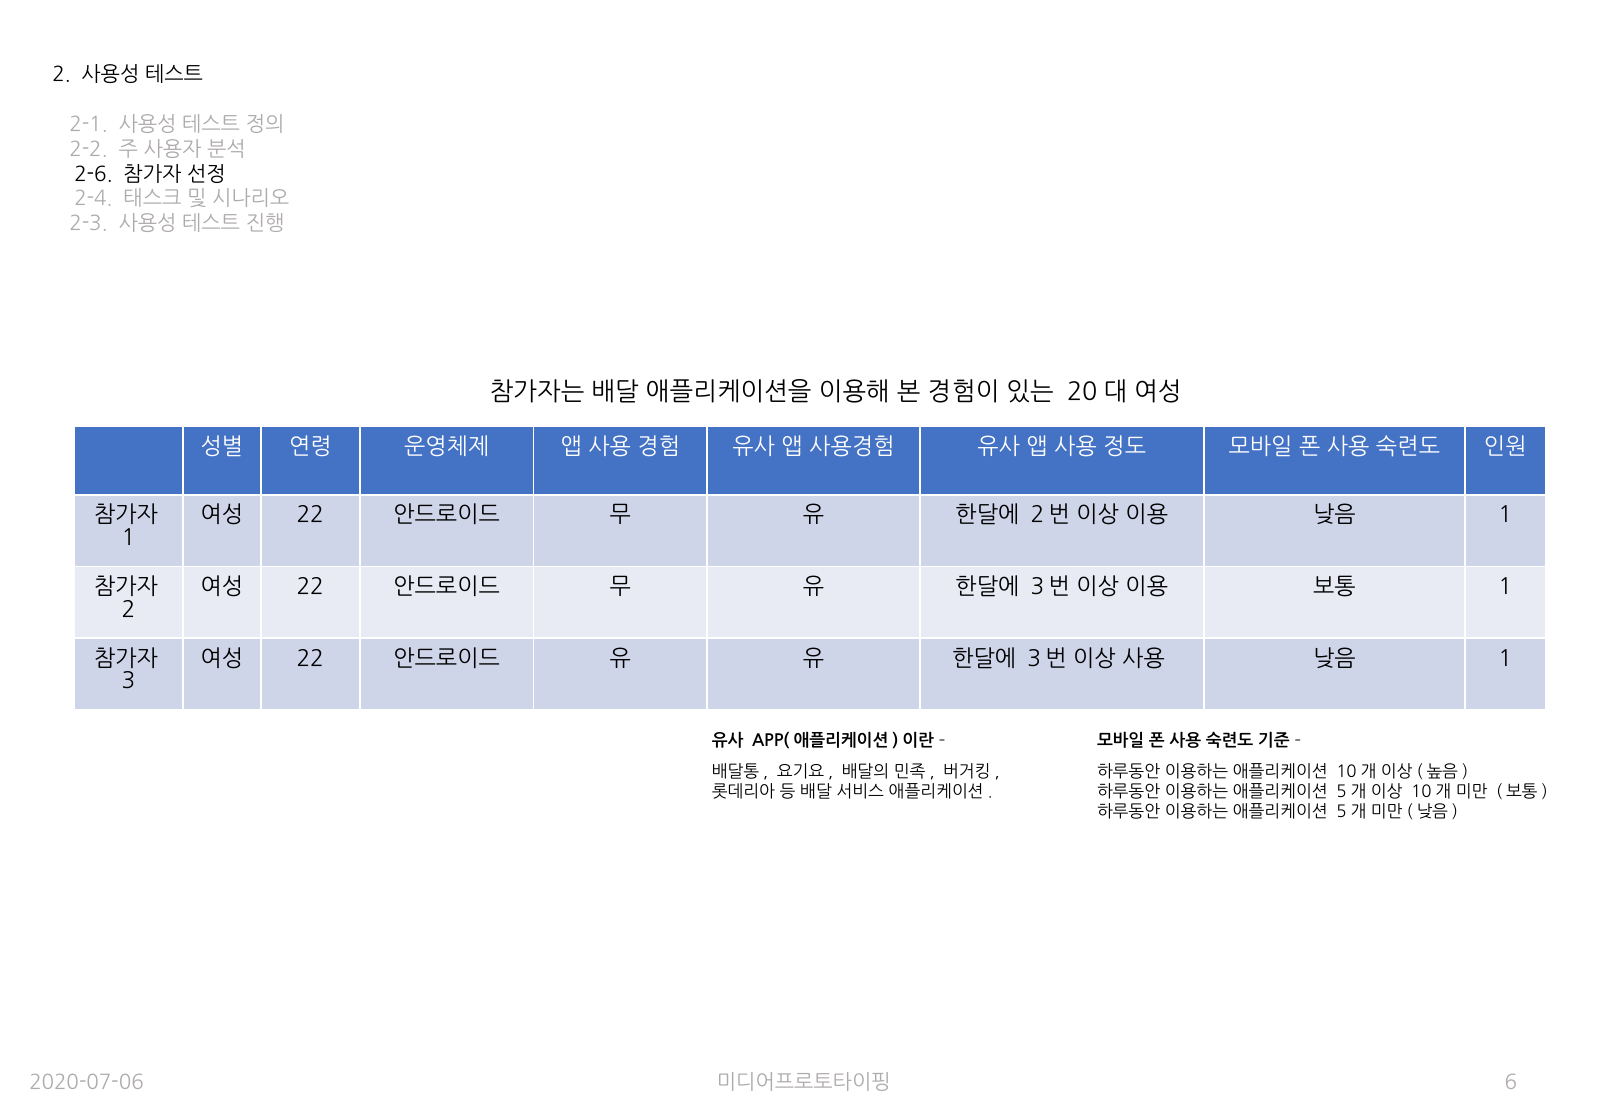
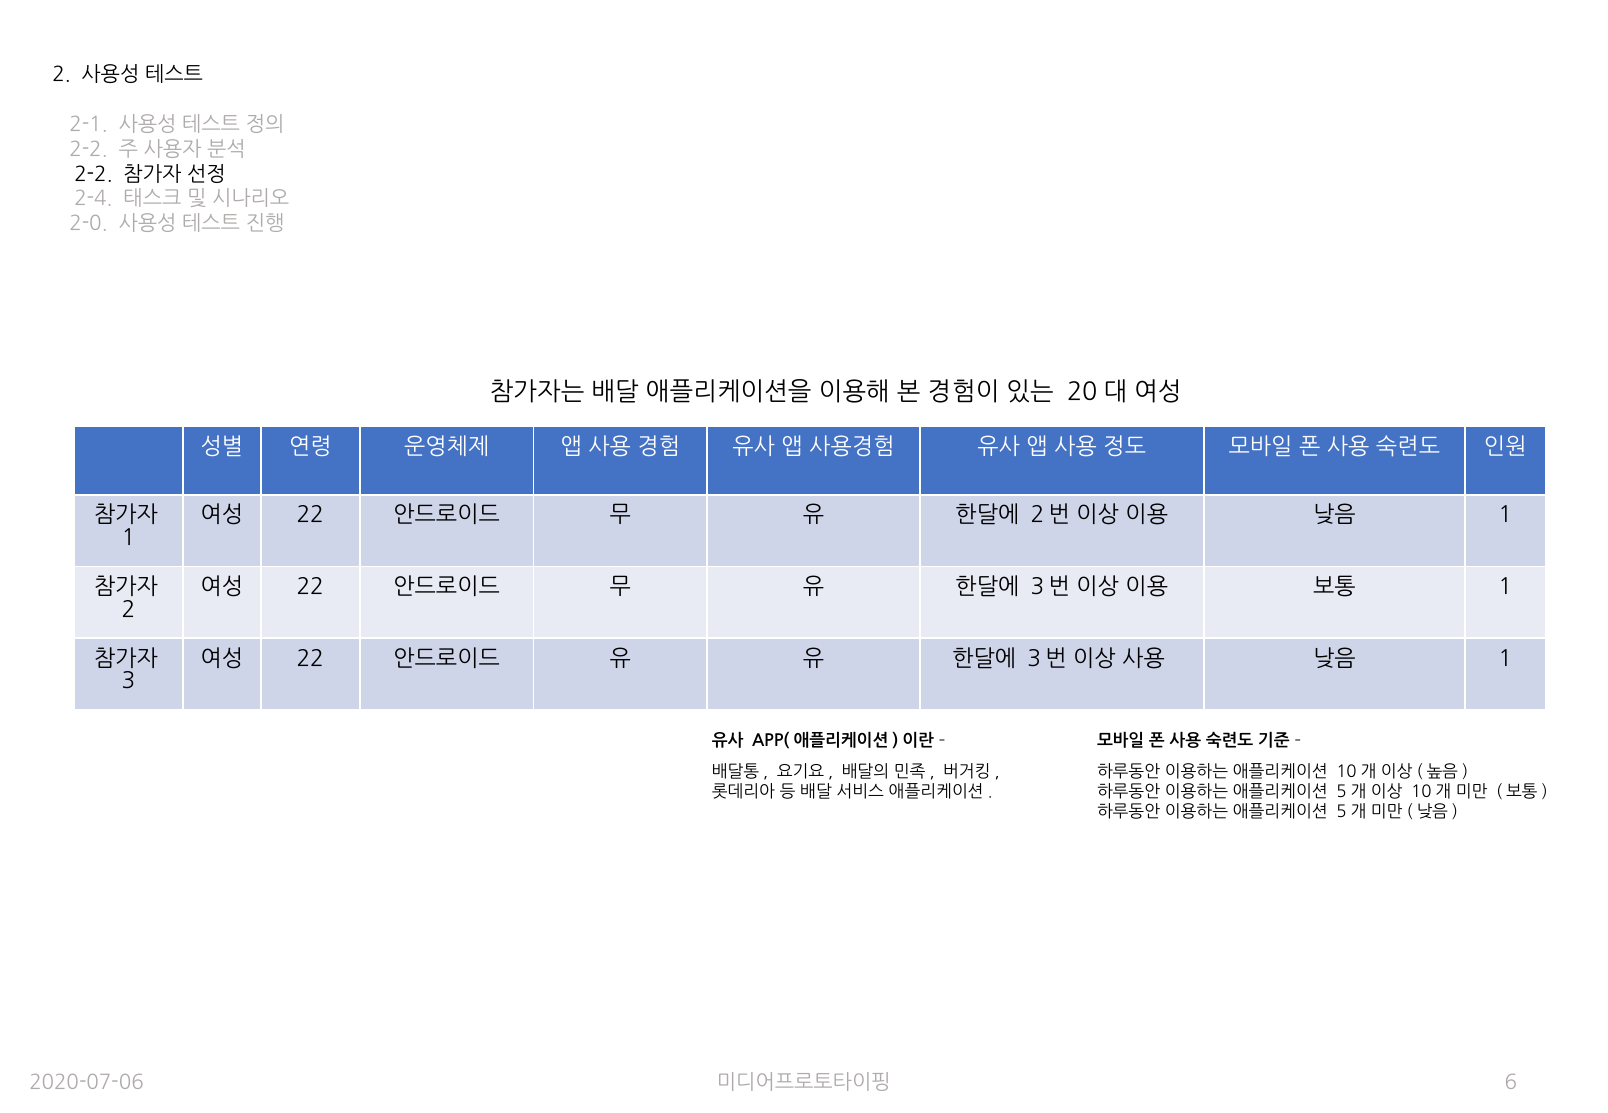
2-6: 2-6 -> 2-2 (94, 174)
2-3: 2-3 -> 2-0 (89, 224)
